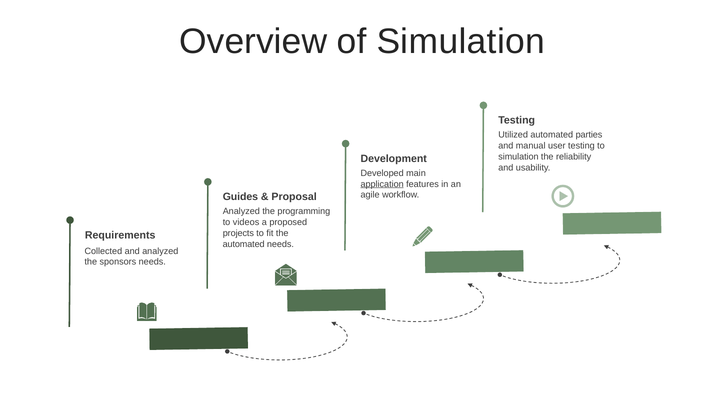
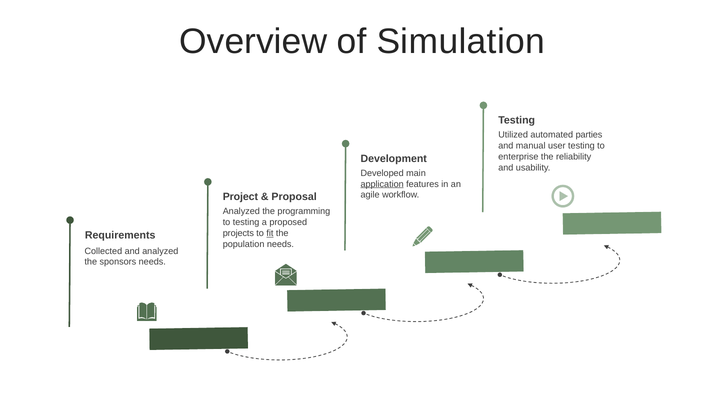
simulation: simulation -> enterprise (518, 157)
Guides: Guides -> Project (240, 197)
to videos: videos -> testing (246, 222)
fit underline: none -> present (270, 233)
automated: automated -> population (244, 244)
